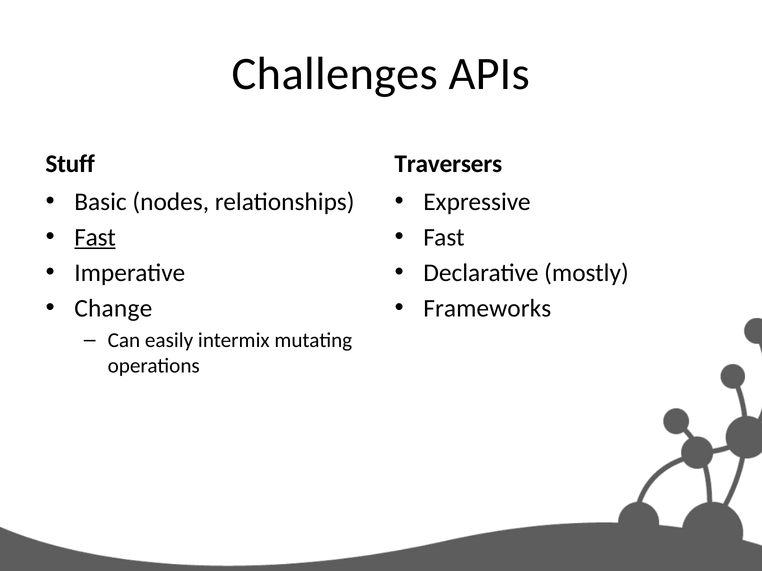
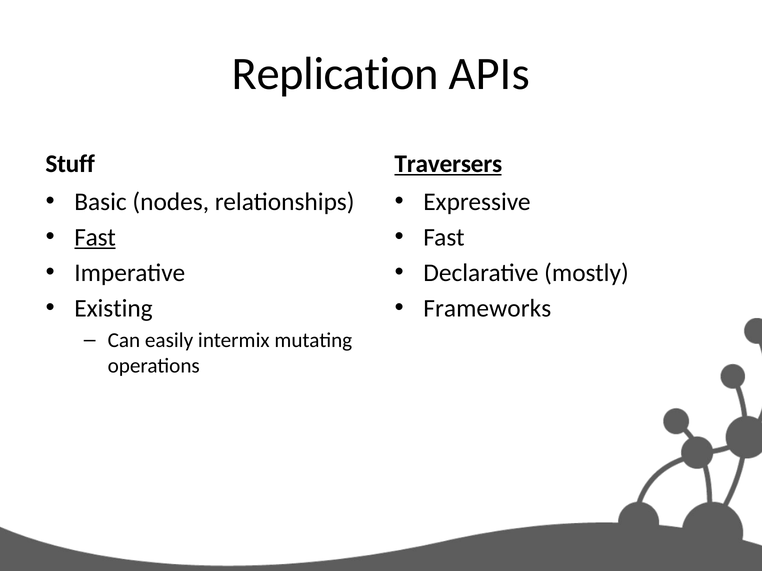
Challenges: Challenges -> Replication (335, 74)
Traversers underline: none -> present (448, 164)
Change: Change -> Existing (113, 309)
